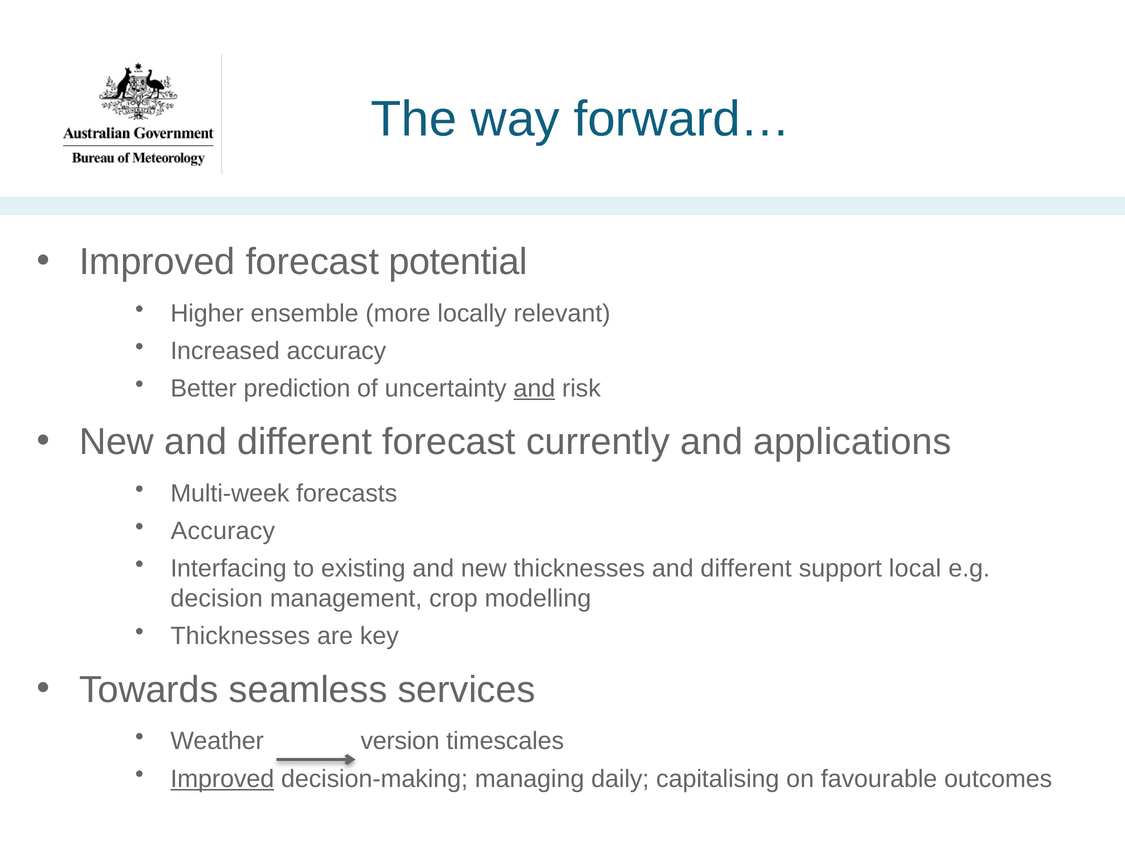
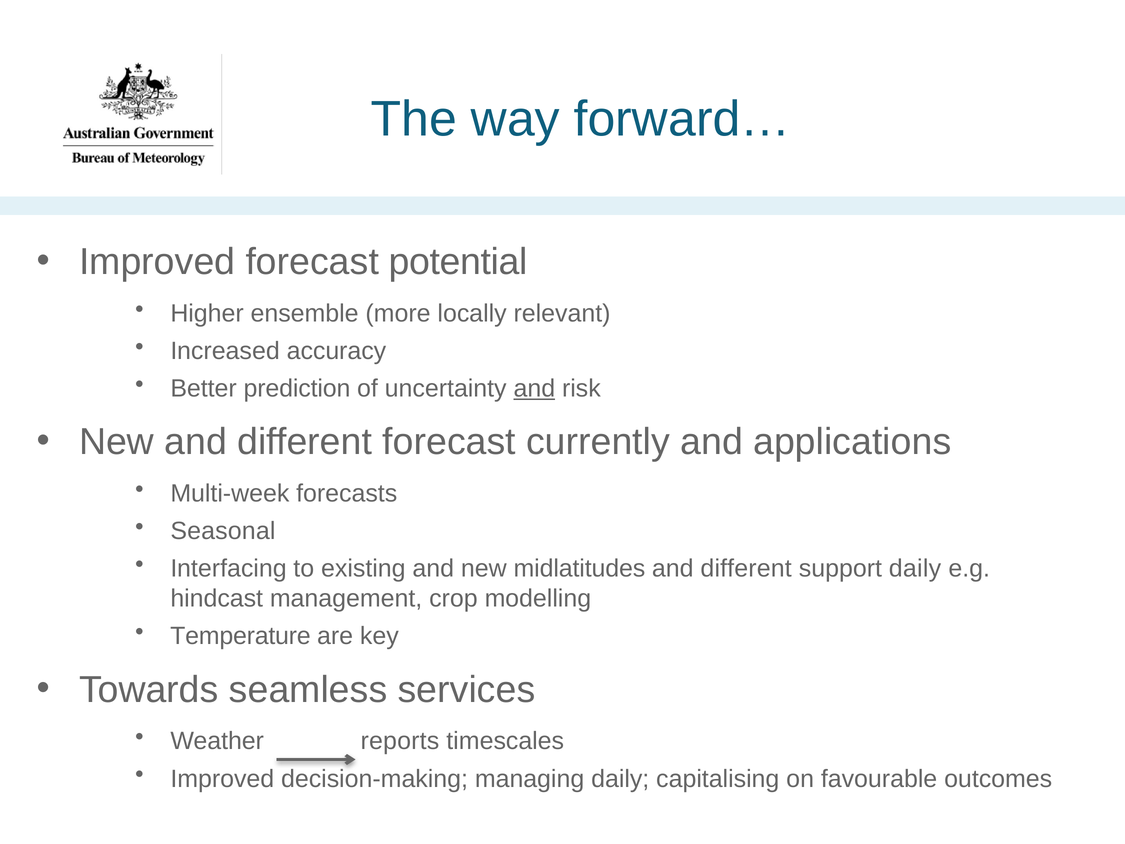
Accuracy: Accuracy -> Seasonal (223, 531)
new thicknesses: thicknesses -> midlatitudes (579, 569)
support local: local -> daily (915, 569)
decision: decision -> hindcast (217, 599)
Thicknesses: Thicknesses -> Temperature (240, 636)
version: version -> reports (400, 741)
Improved underline: present -> none (222, 779)
